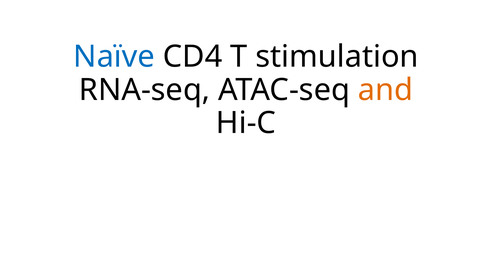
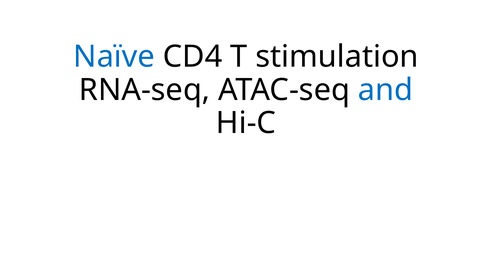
and colour: orange -> blue (385, 90)
